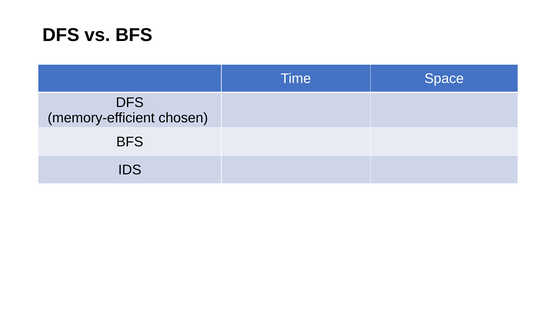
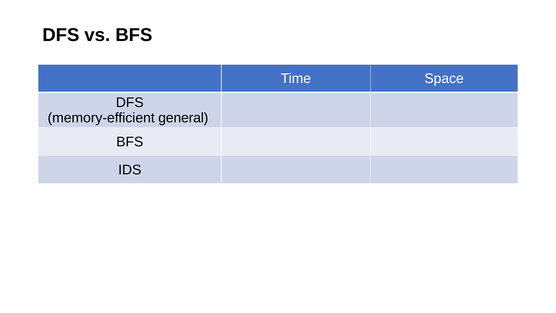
chosen: chosen -> general (183, 118)
